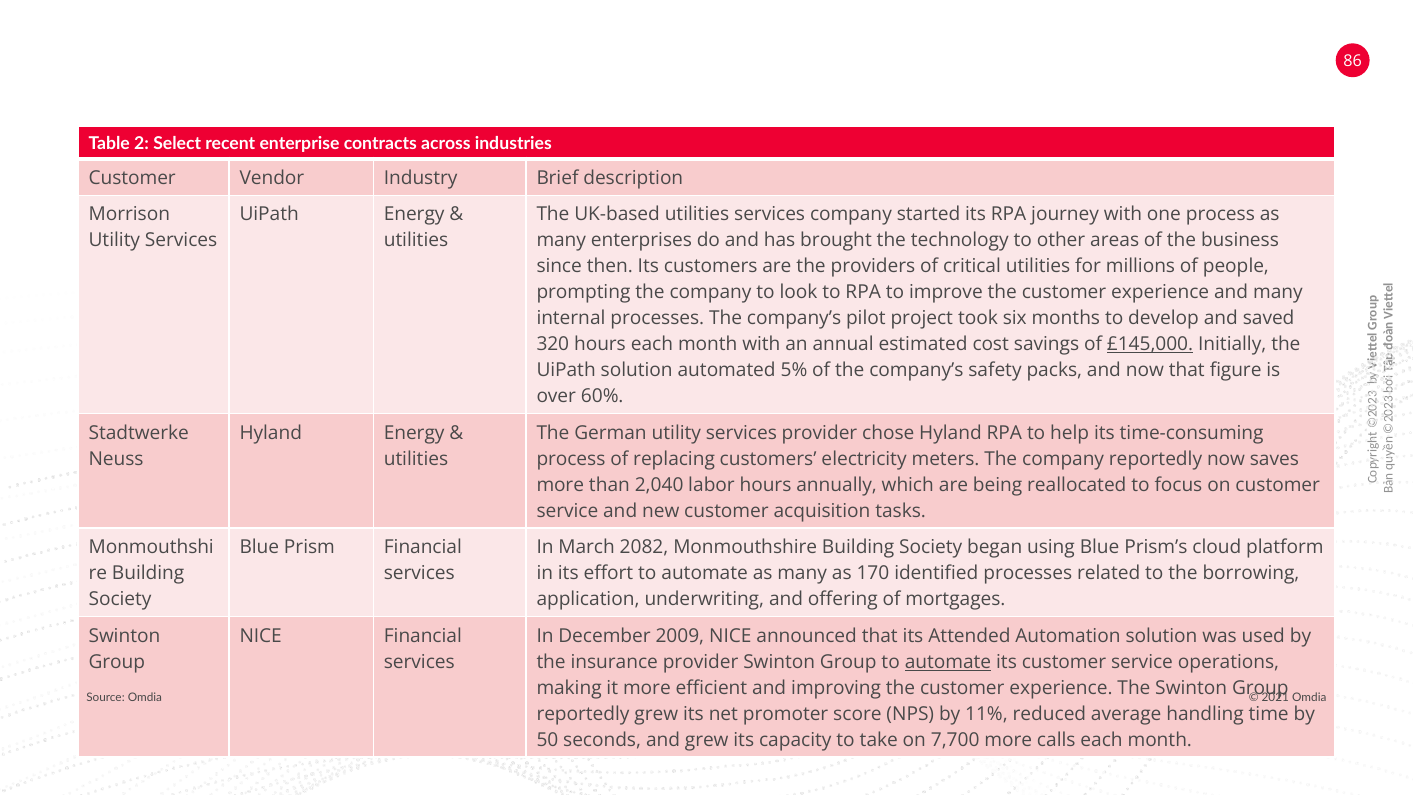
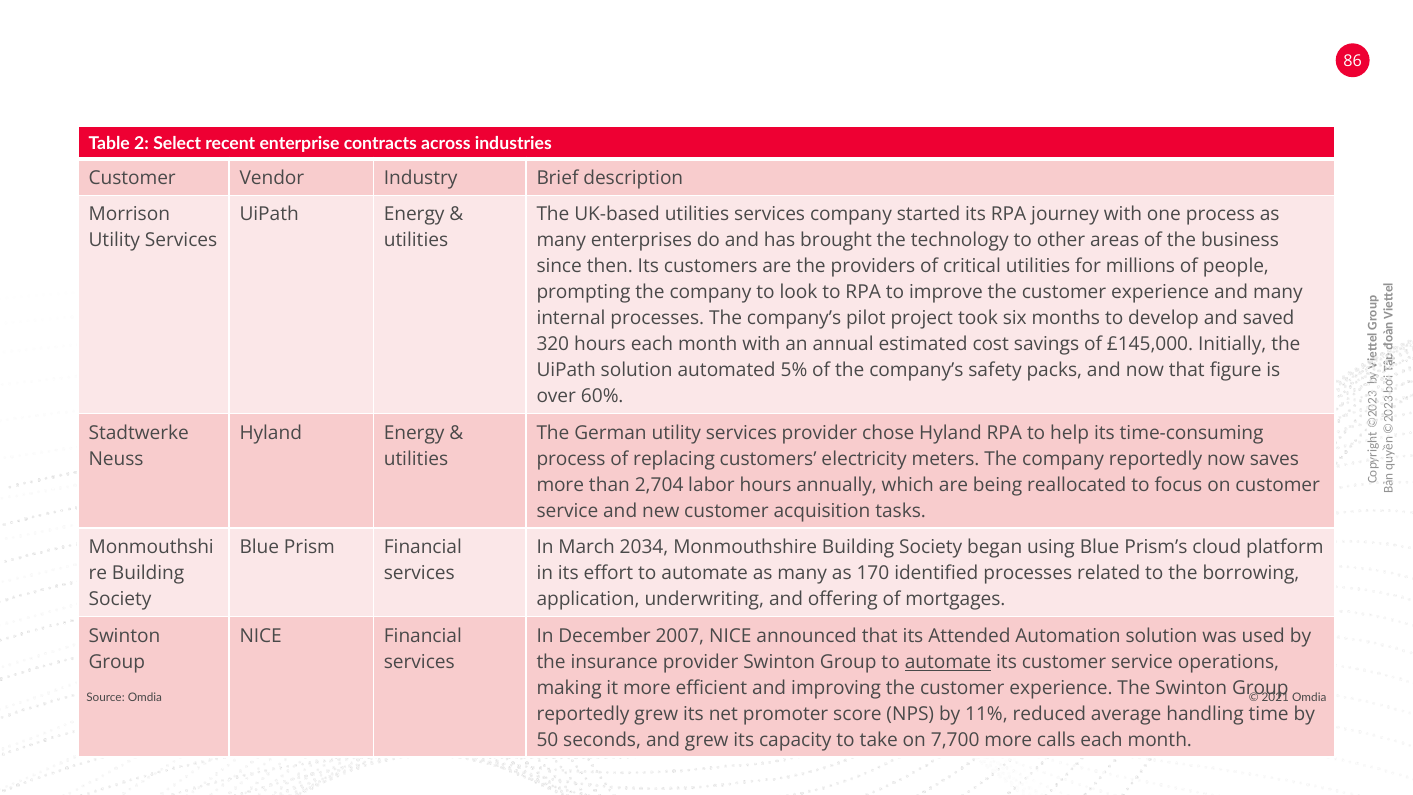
£145,000 underline: present -> none (1150, 344)
2,040: 2,040 -> 2,704 (659, 485)
2082: 2082 -> 2034 (644, 547)
2009: 2009 -> 2007 (680, 636)
